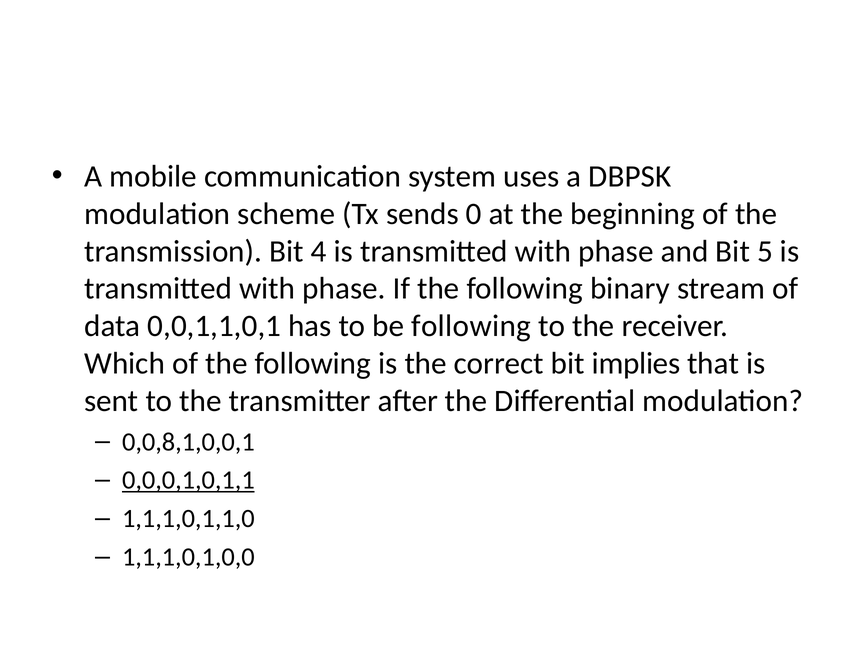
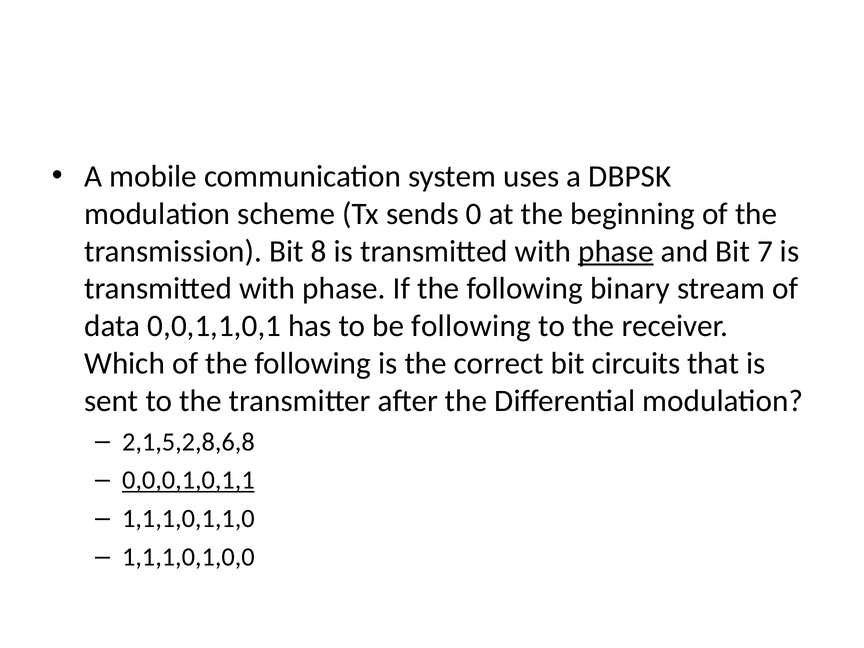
4: 4 -> 8 (319, 251)
phase underline: none -> present (616, 251)
5: 5 -> 7 (765, 251)
implies: implies -> circuits (636, 364)
0,0,8,1,0,0,1: 0,0,8,1,0,0,1 -> 2,1,5,2,8,6,8 (188, 442)
